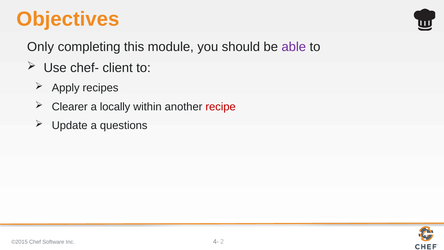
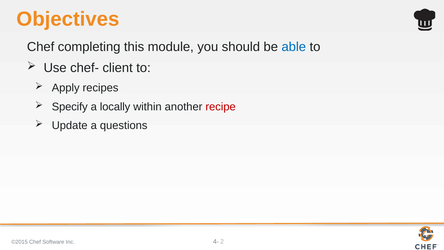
Only: Only -> Chef (41, 47)
able colour: purple -> blue (294, 47)
Clearer: Clearer -> Specify (70, 107)
